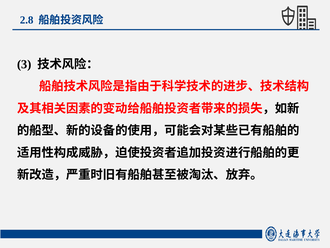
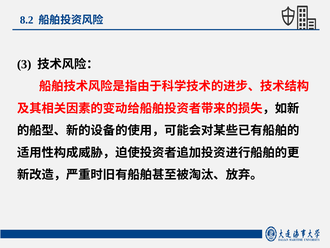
2.8: 2.8 -> 8.2 (27, 20)
